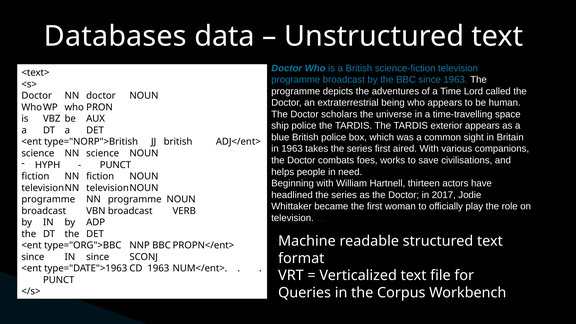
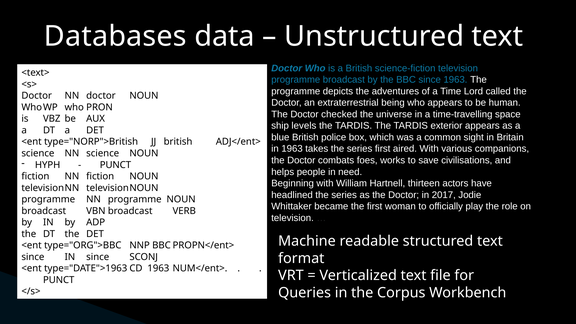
scholars: scholars -> checked (339, 114)
ship police: police -> levels (304, 126)
